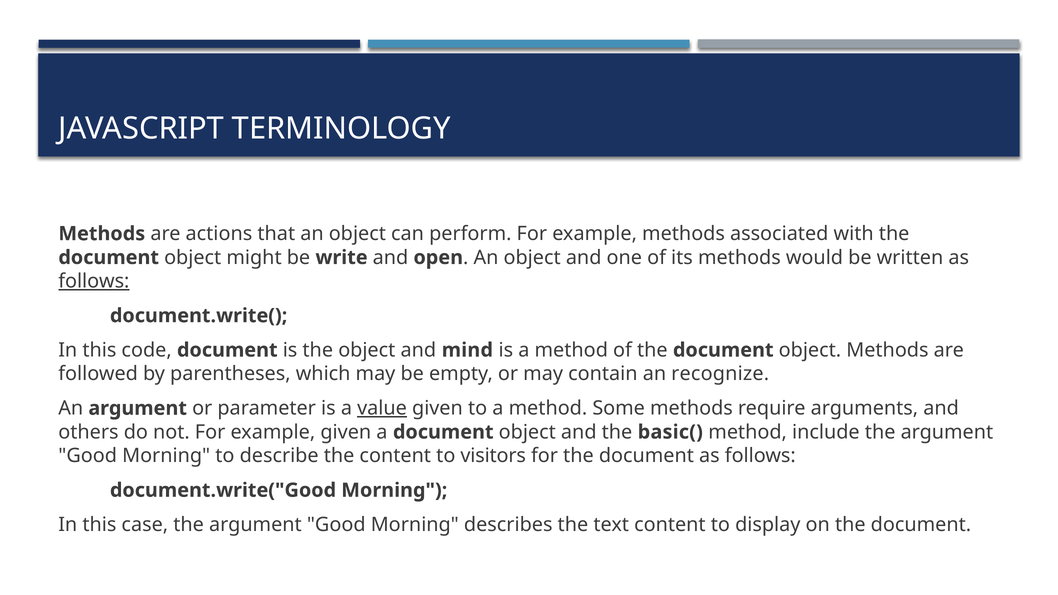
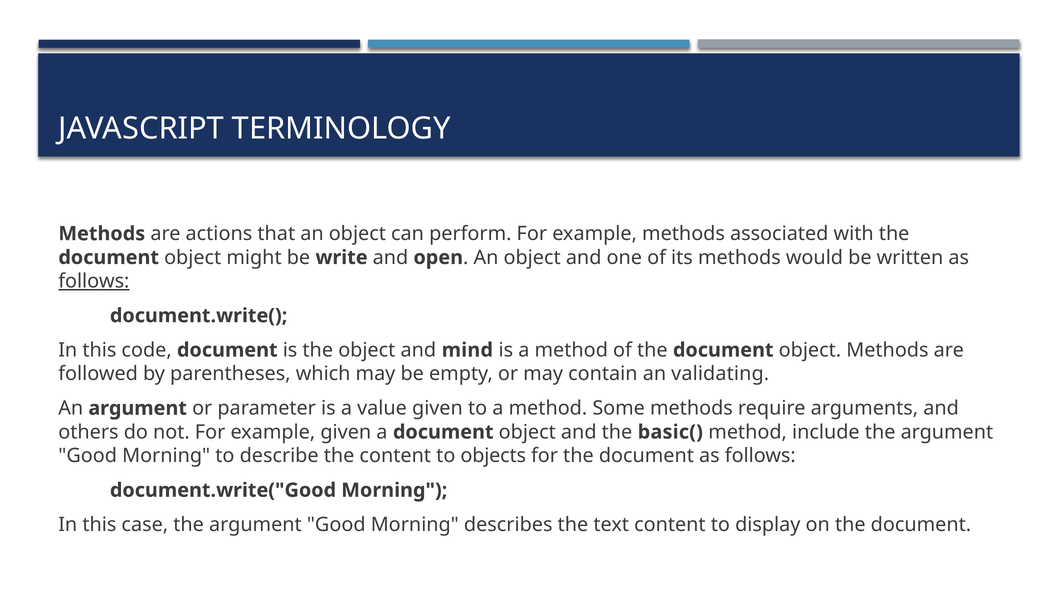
recognize: recognize -> validating (720, 374)
value underline: present -> none (382, 408)
visitors: visitors -> objects (493, 456)
